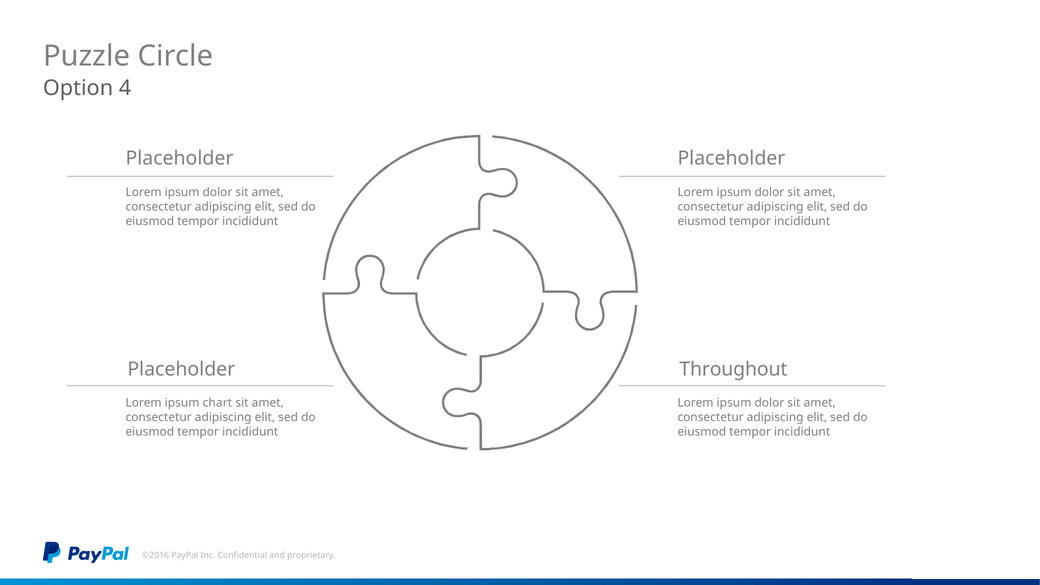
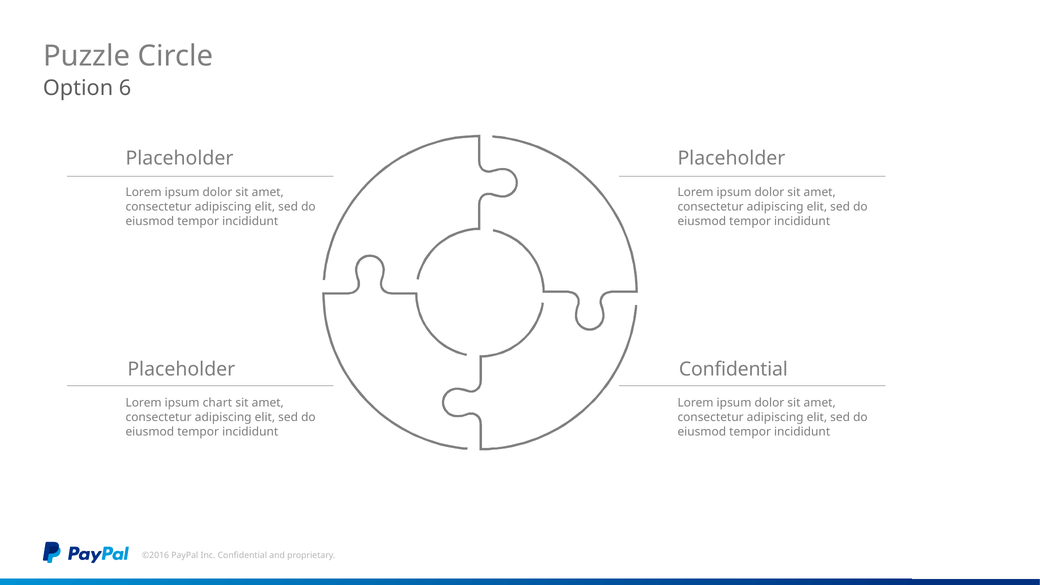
4: 4 -> 6 (125, 88)
Throughout: Throughout -> Confidential (733, 369)
